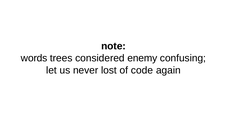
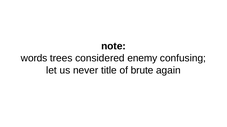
lost: lost -> title (109, 71)
code: code -> brute (142, 71)
